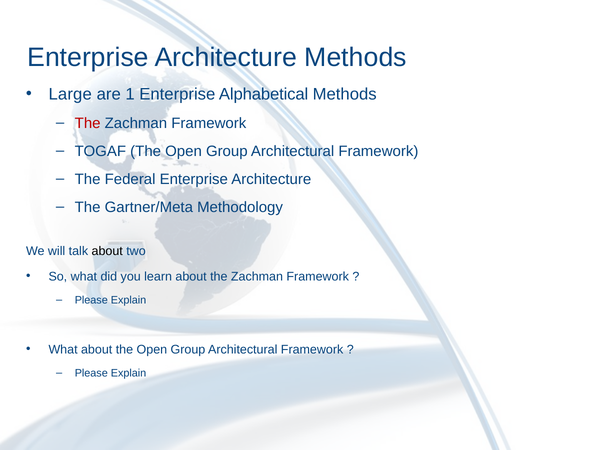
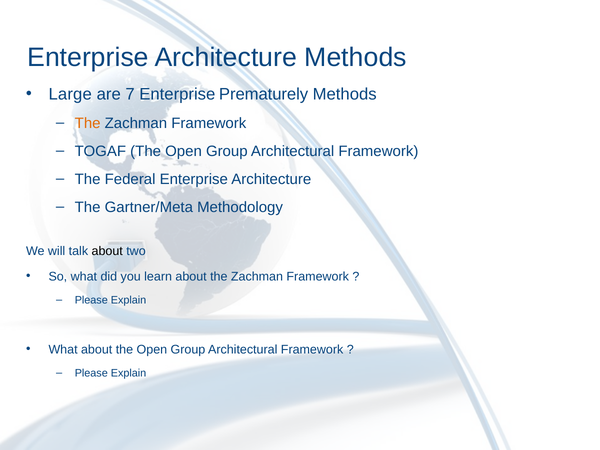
1: 1 -> 7 (130, 94)
Alphabetical: Alphabetical -> Prematurely (264, 94)
The colour: red -> orange (88, 123)
